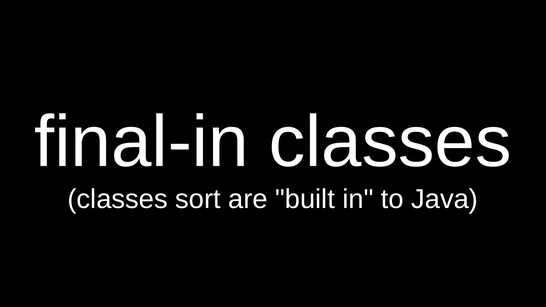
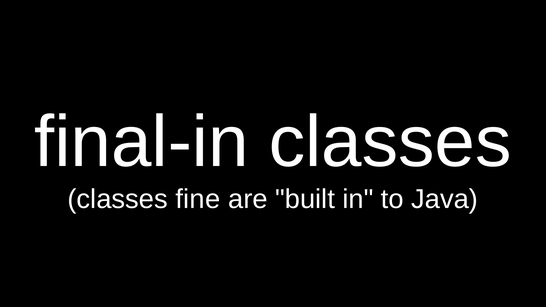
sort: sort -> fine (198, 199)
